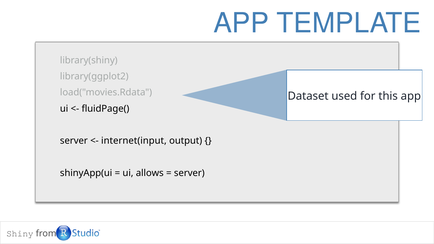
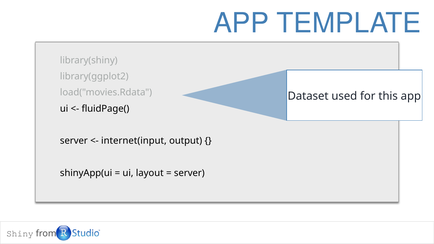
allows: allows -> layout (150, 173)
